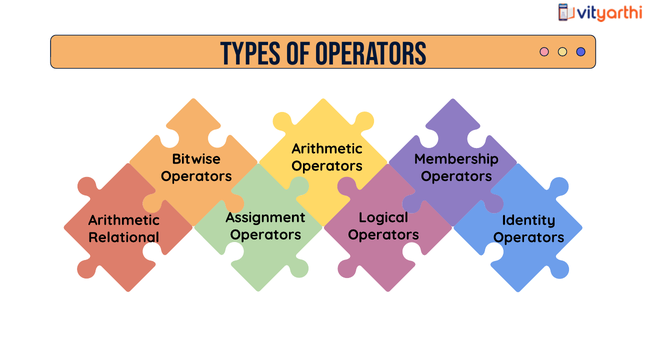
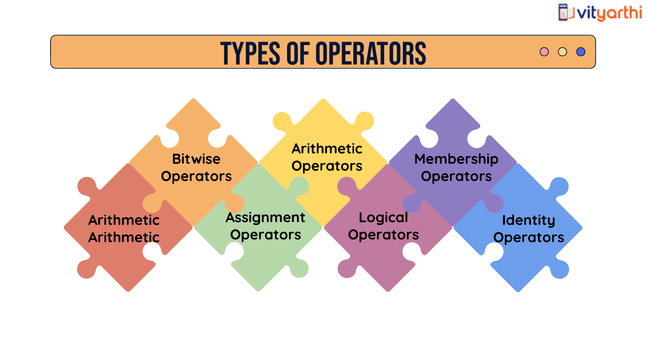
Relational: Relational -> Arithmetic (124, 237)
